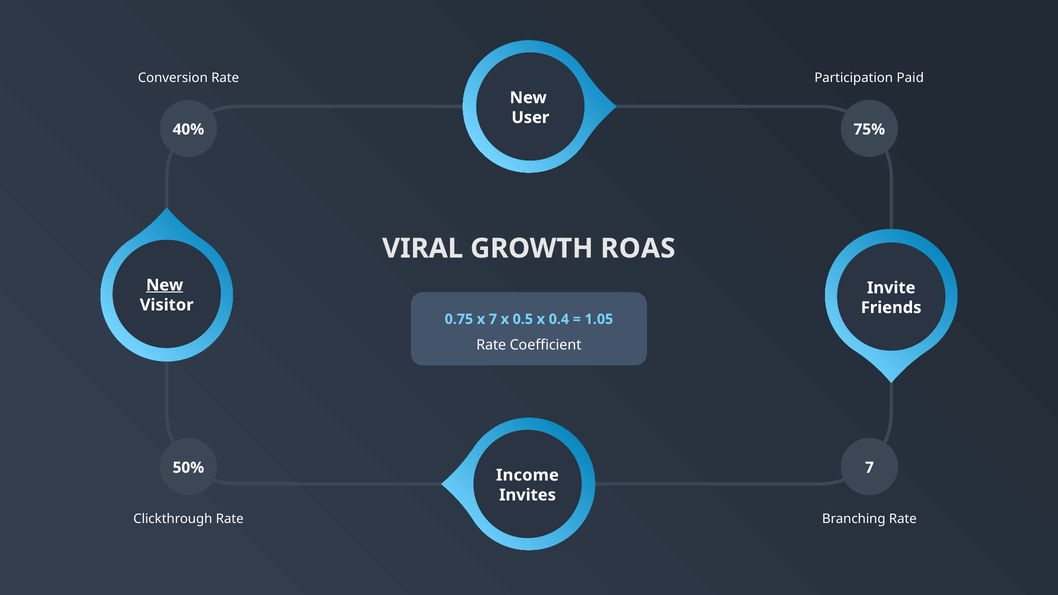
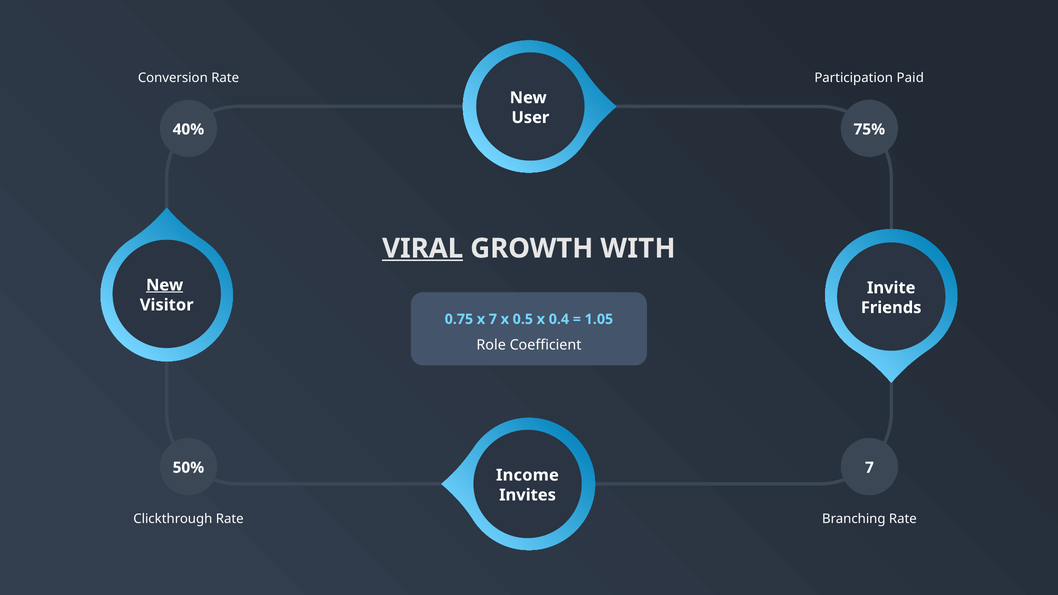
VIRAL underline: none -> present (423, 248)
ROAS: ROAS -> WITH (638, 248)
Rate: Rate -> Role (491, 345)
